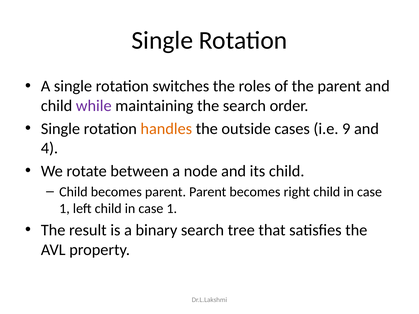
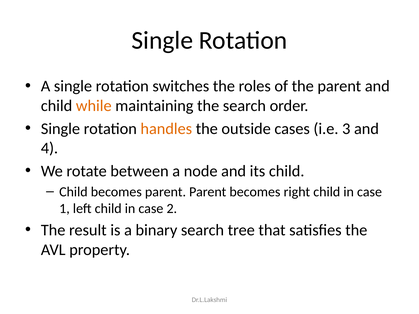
while colour: purple -> orange (94, 106)
9: 9 -> 3 (346, 129)
1: 1 -> 2 (172, 209)
